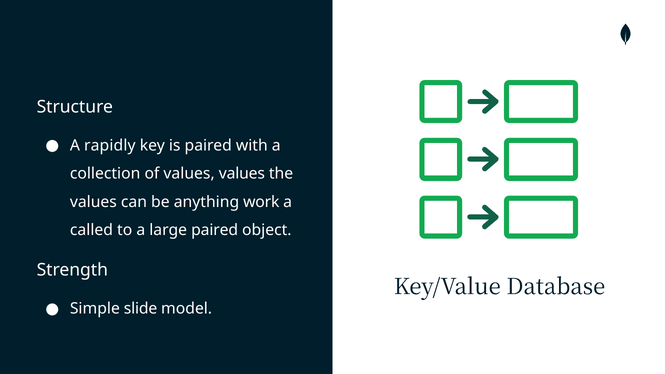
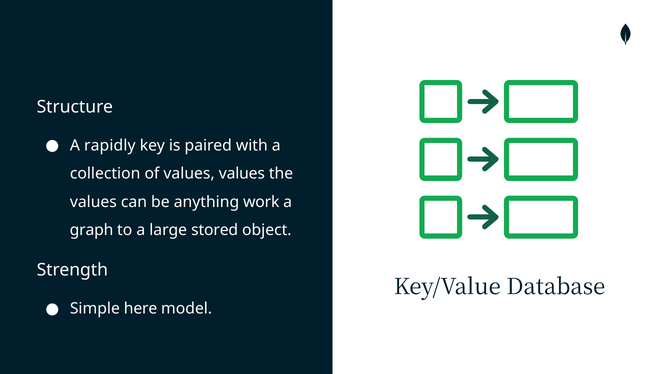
called: called -> graph (92, 230)
large paired: paired -> stored (215, 230)
slide: slide -> here (141, 309)
